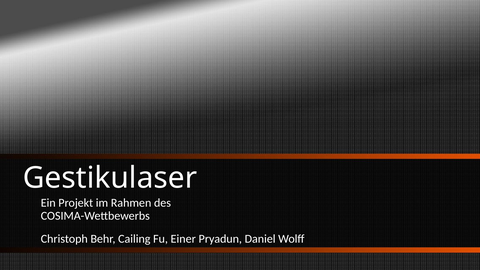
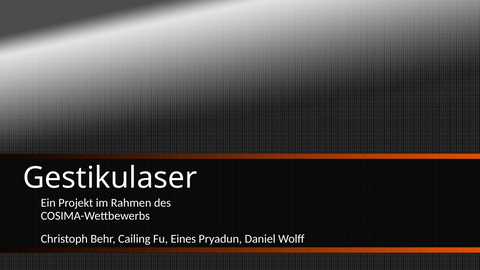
Einer: Einer -> Eines (183, 239)
